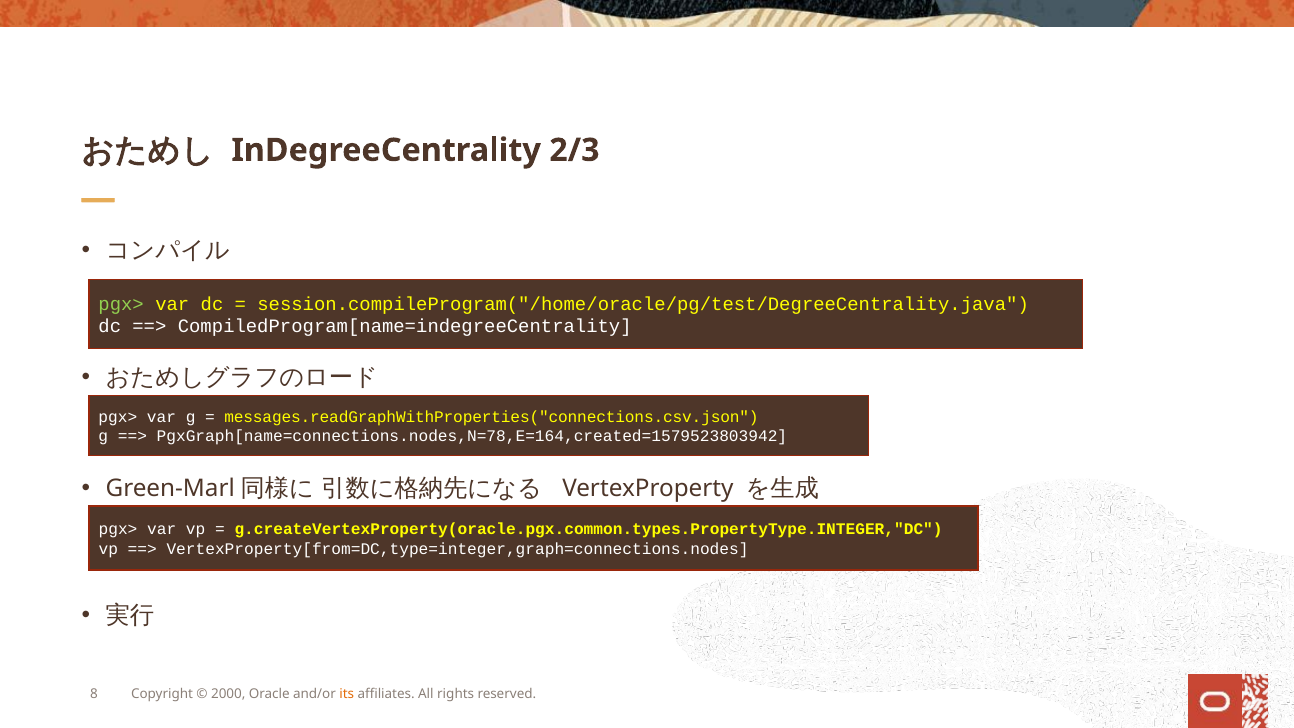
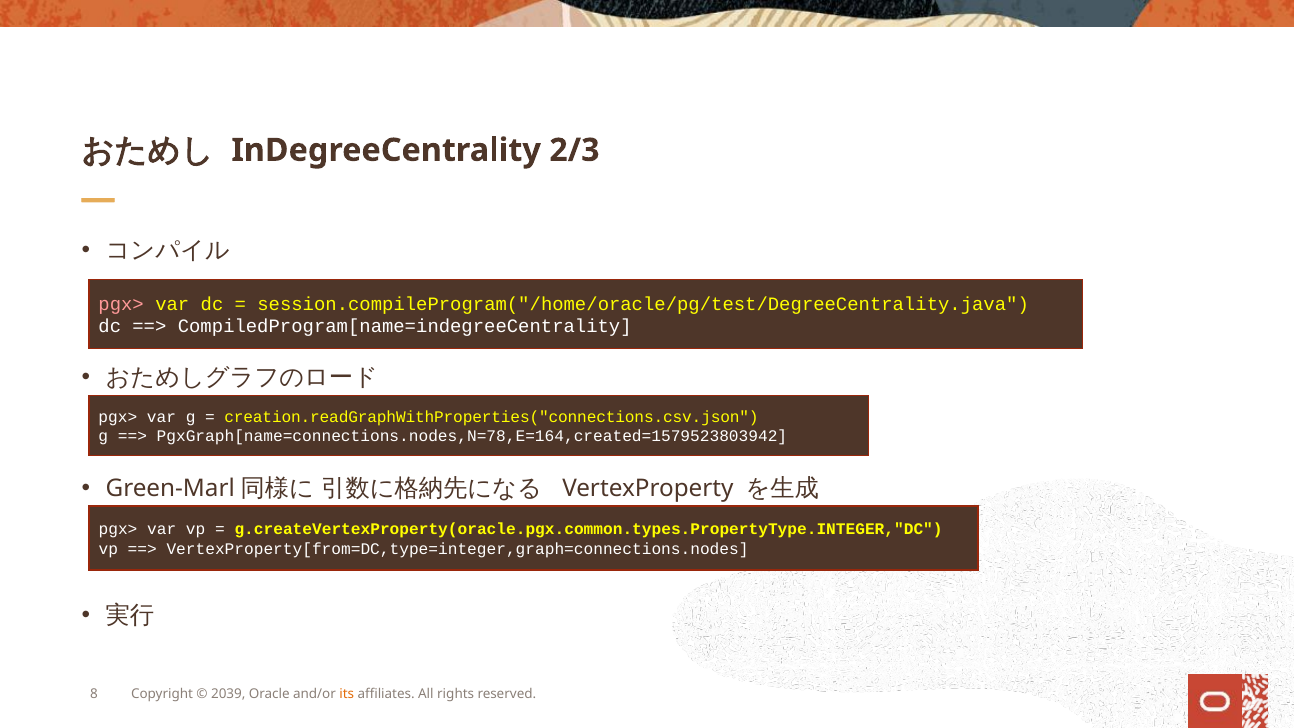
pgx> colour: light green -> pink (121, 304)
messages.readGraphWithProperties("connections.csv.json: messages.readGraphWithProperties("connections.csv.json -> creation.readGraphWithProperties("connections.csv.json (491, 417)
2000: 2000 -> 2039 (228, 694)
